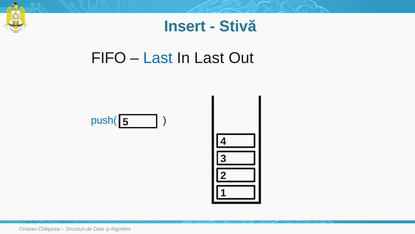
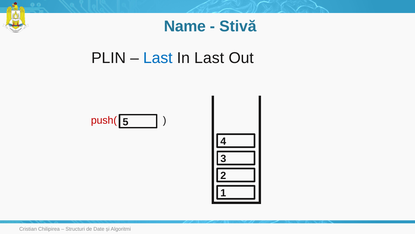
Insert: Insert -> Name (185, 26)
FIFO: FIFO -> PLIN (109, 58)
push( colour: blue -> red (104, 120)
